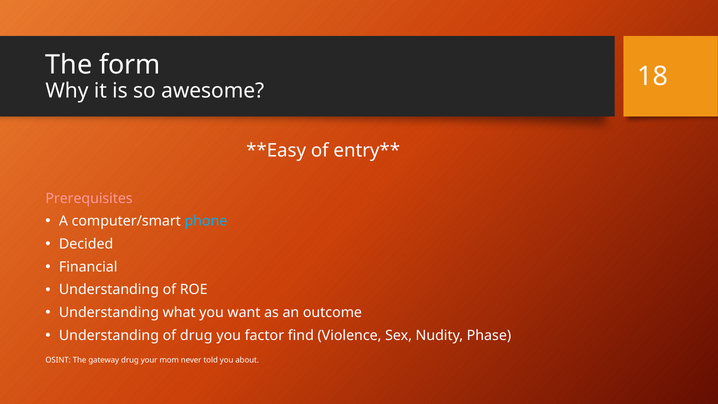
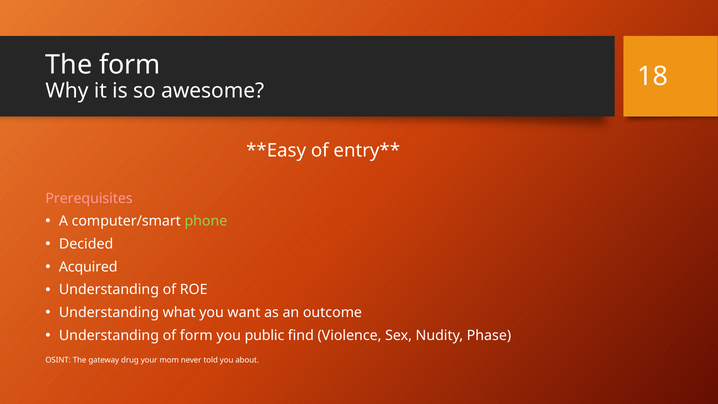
phone colour: light blue -> light green (206, 221)
Financial: Financial -> Acquired (88, 267)
of drug: drug -> form (196, 335)
factor: factor -> public (264, 335)
